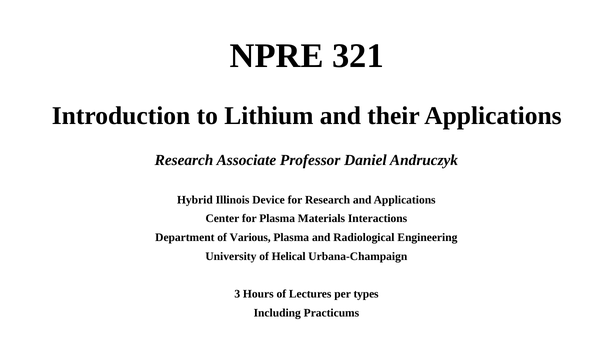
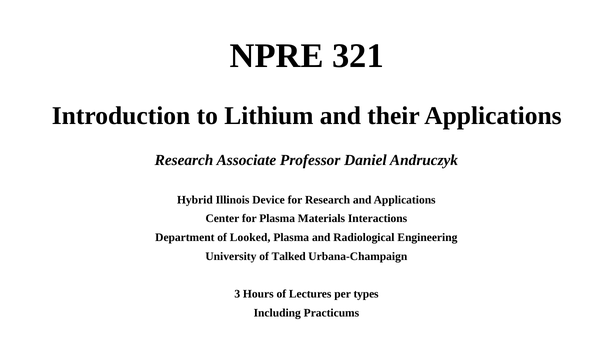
Various: Various -> Looked (250, 237)
Helical: Helical -> Talked (289, 256)
